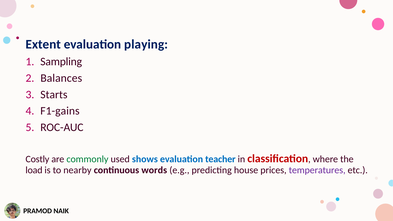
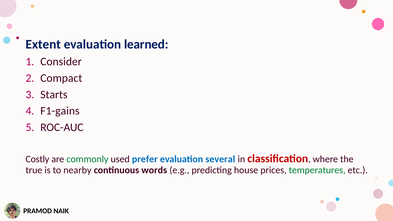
playing: playing -> learned (146, 44)
Sampling: Sampling -> Consider (61, 62)
Balances: Balances -> Compact (61, 78)
shows: shows -> prefer (145, 159)
teacher: teacher -> several (220, 159)
load: load -> true (34, 170)
temperatures colour: purple -> green (317, 170)
